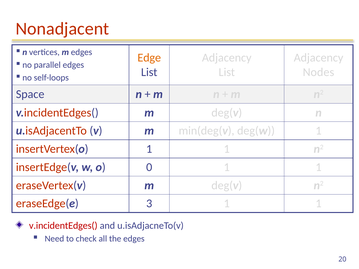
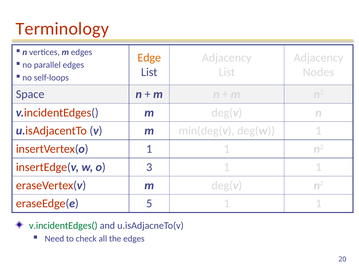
Nonadjacent: Nonadjacent -> Terminology (62, 29)
0: 0 -> 3 (149, 167)
3: 3 -> 5 (149, 204)
v.incidentEdges( colour: red -> green (63, 226)
